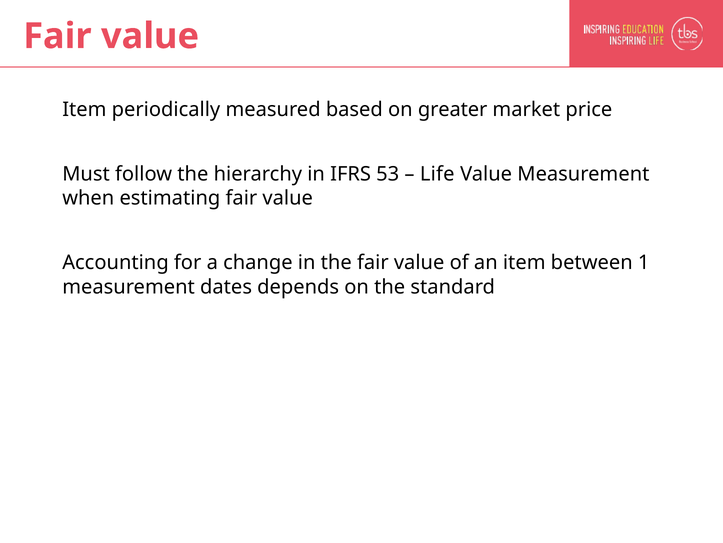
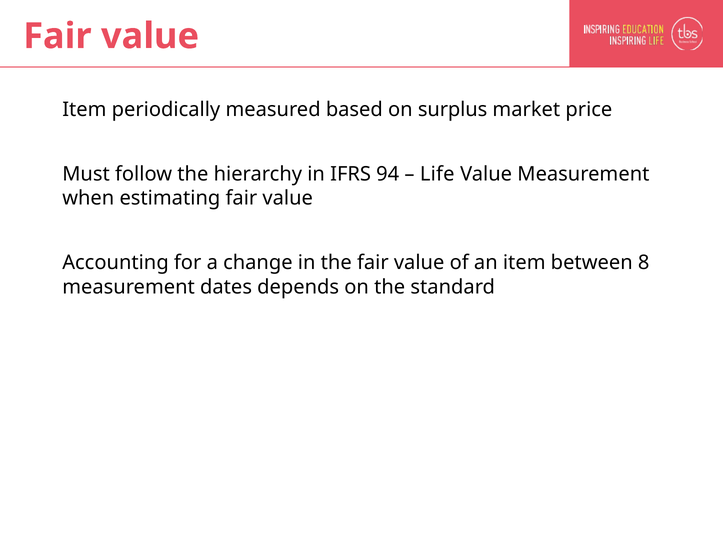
greater: greater -> surplus (453, 110)
53: 53 -> 94 (388, 174)
1: 1 -> 8 (644, 262)
